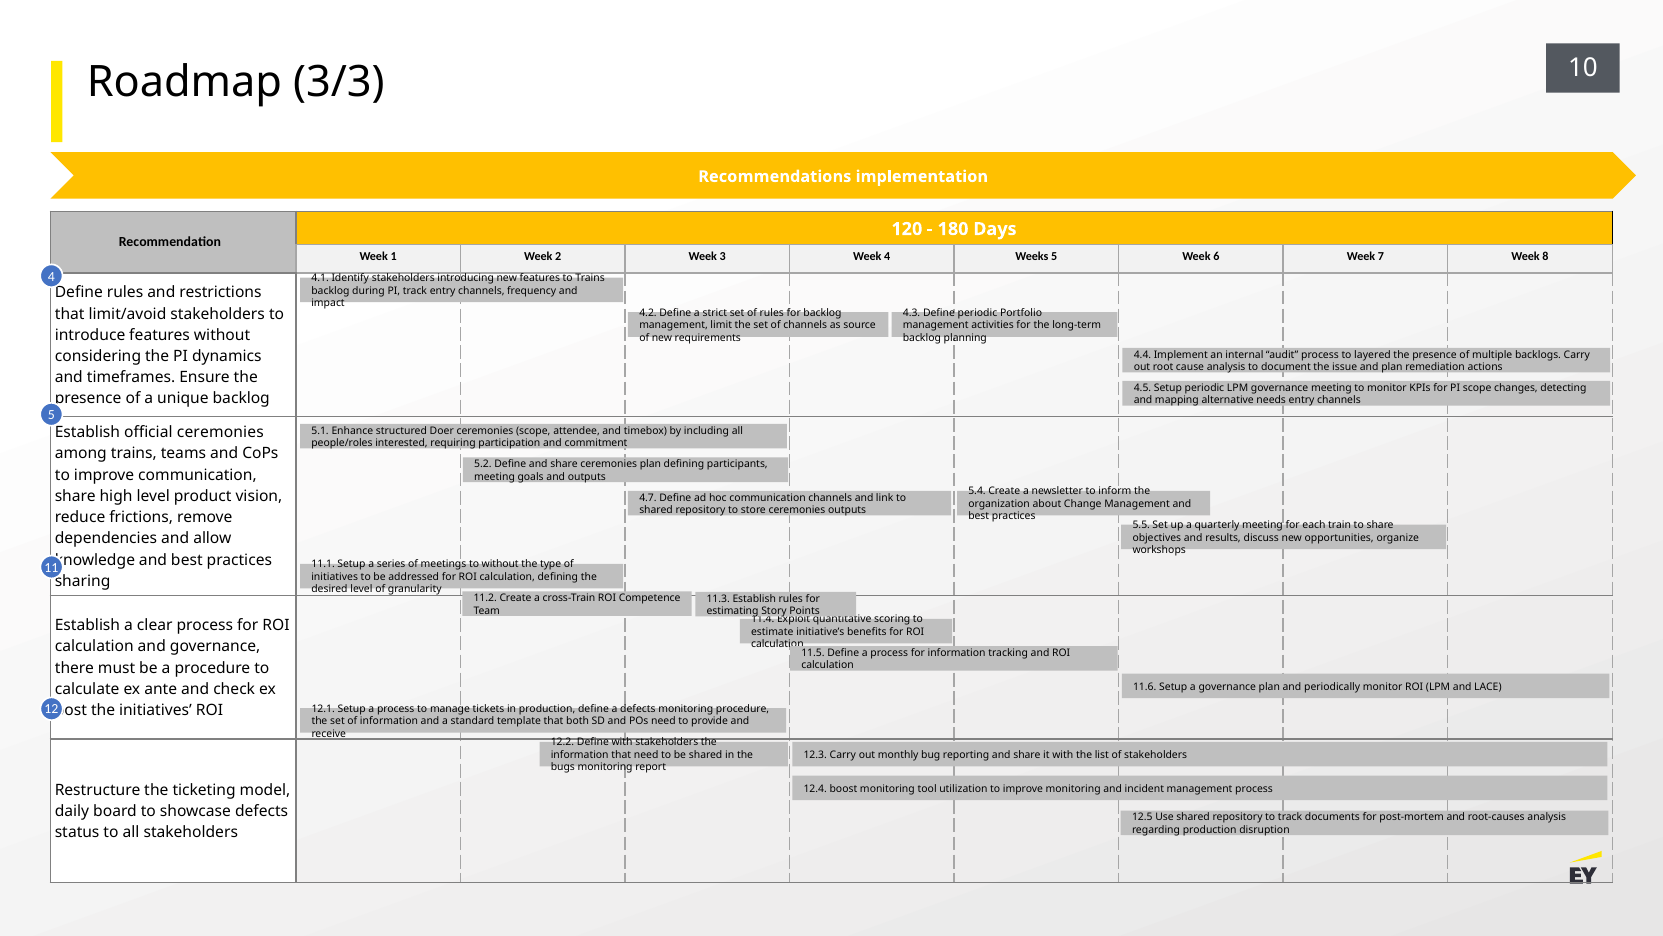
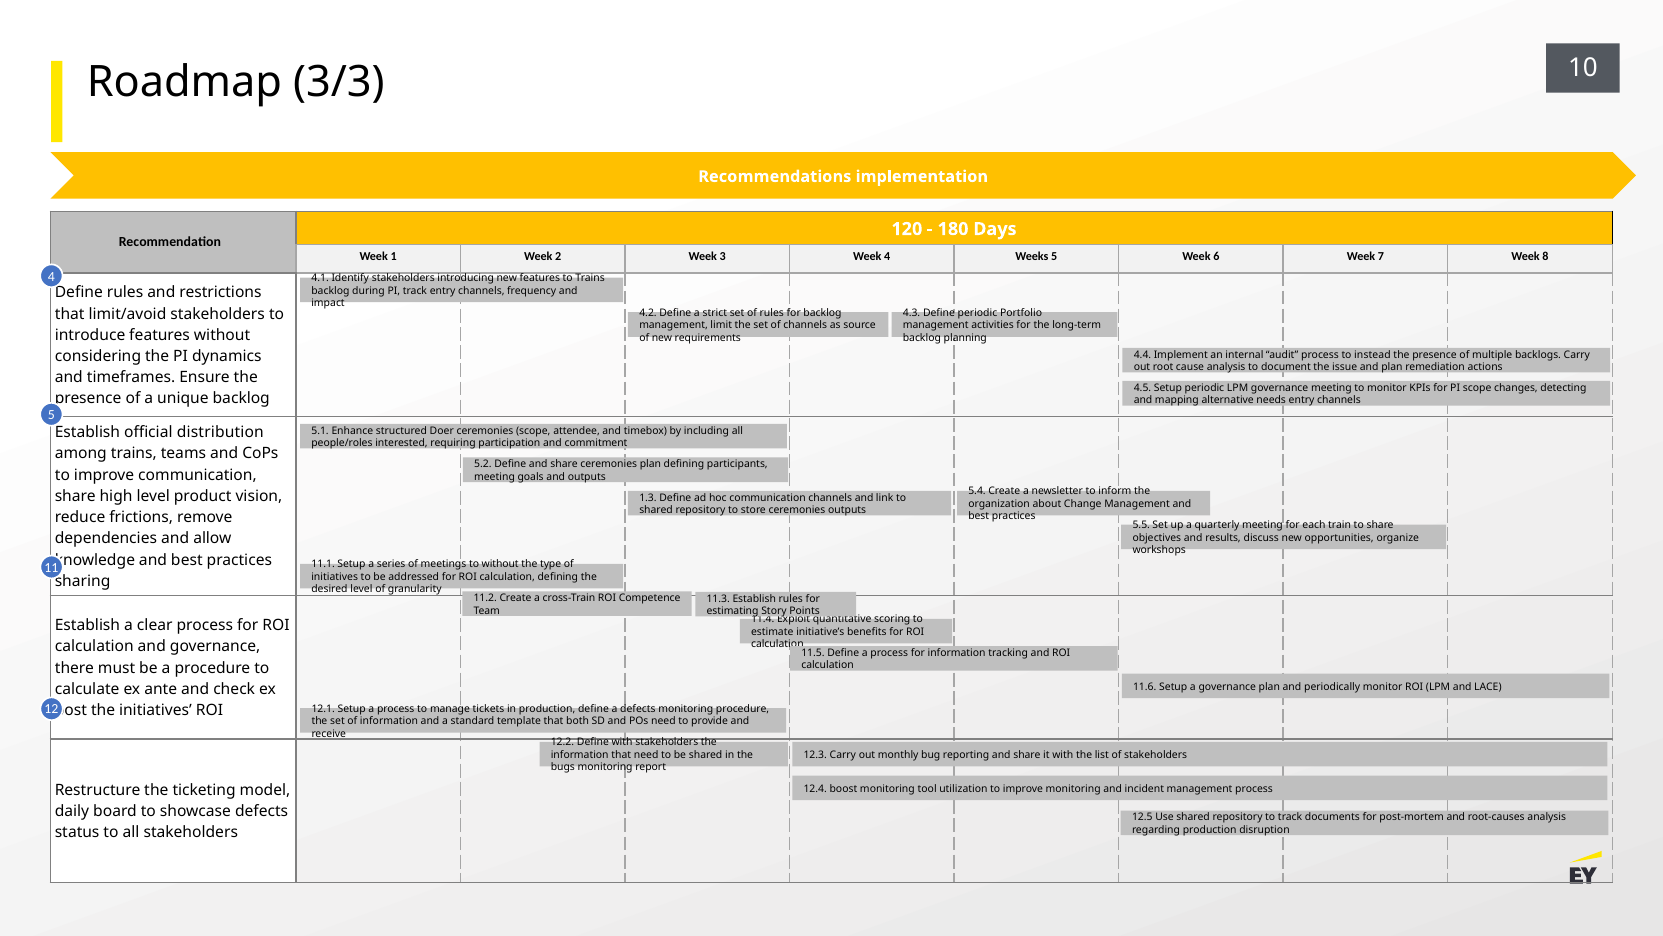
layered: layered -> instead (1373, 355)
official ceremonies: ceremonies -> distribution (220, 432)
4.7: 4.7 -> 1.3 (648, 497)
